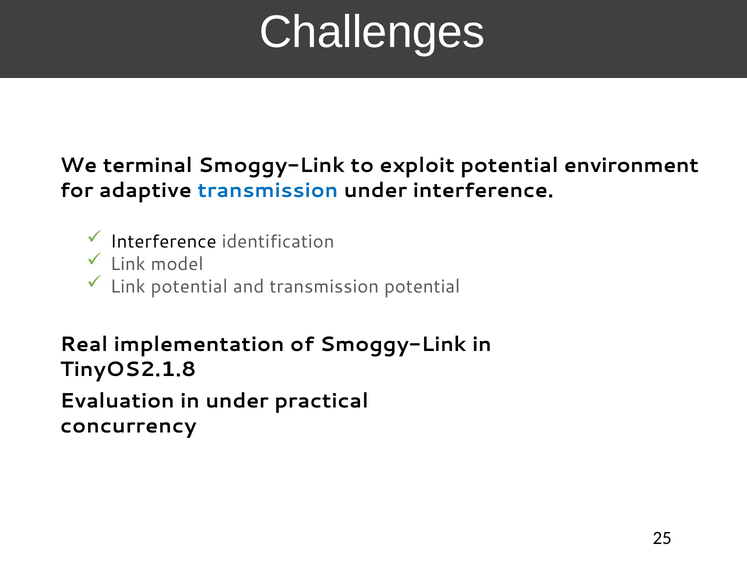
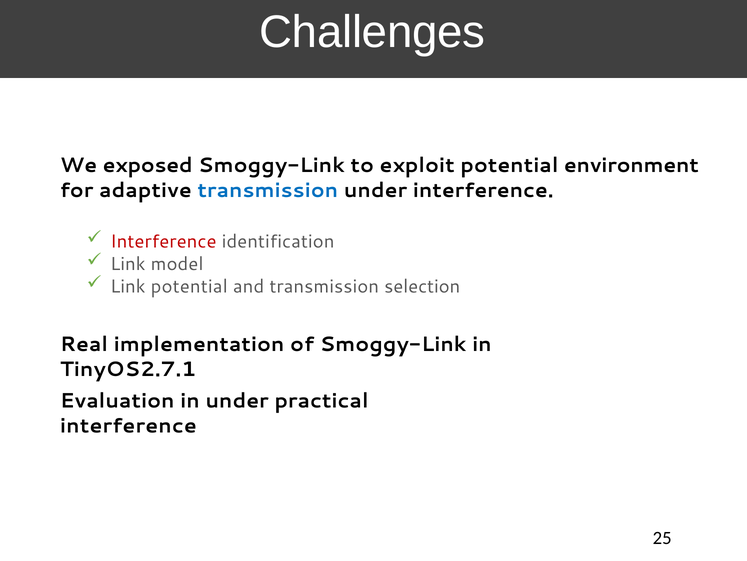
terminal: terminal -> exposed (148, 165)
Interference colour: black -> red (163, 241)
transmission potential: potential -> selection (422, 286)
TinyOS2.1.8: TinyOS2.1.8 -> TinyOS2.7.1 (128, 369)
concurrency: concurrency -> interference (128, 425)
